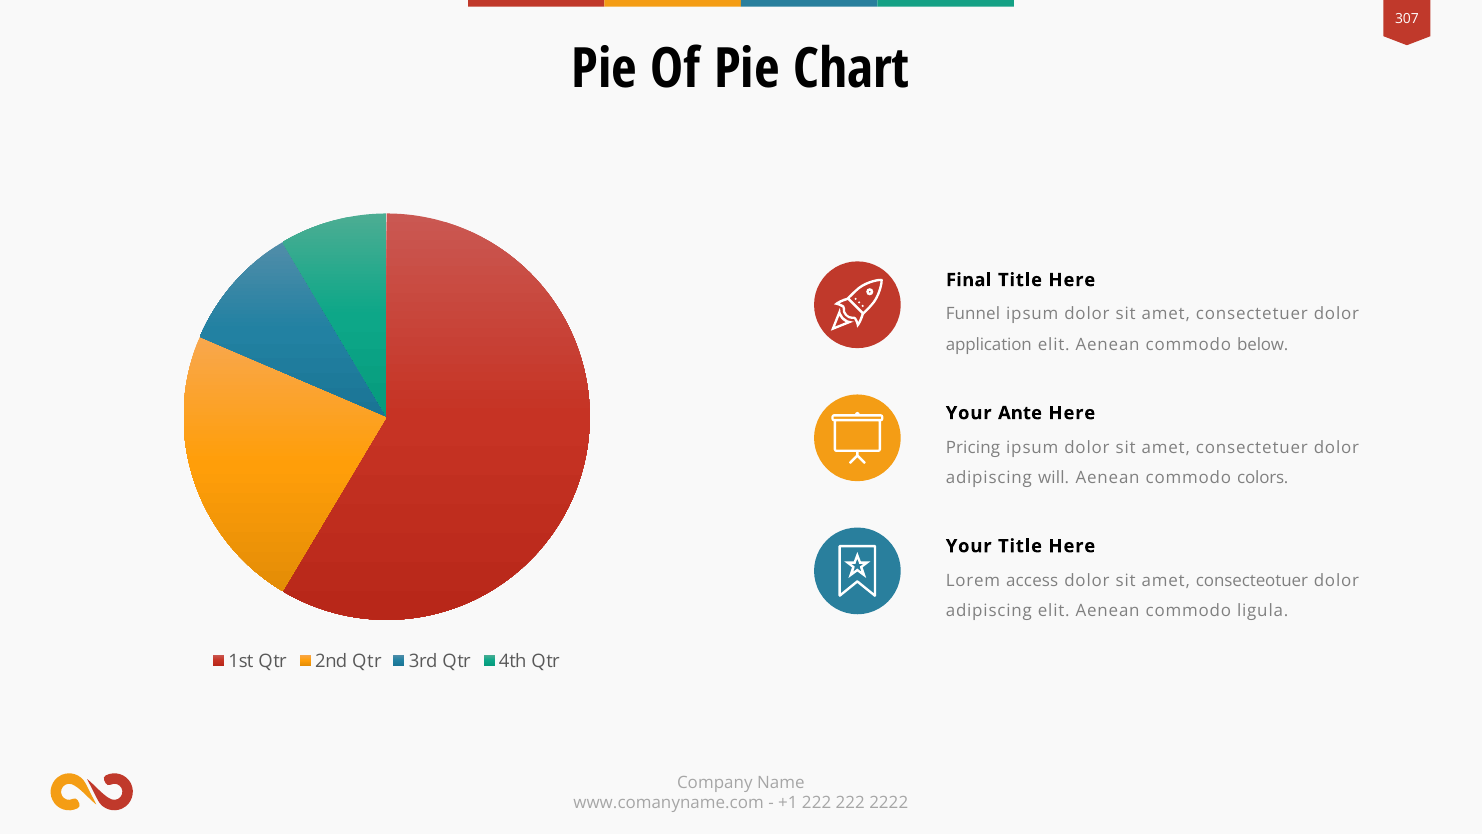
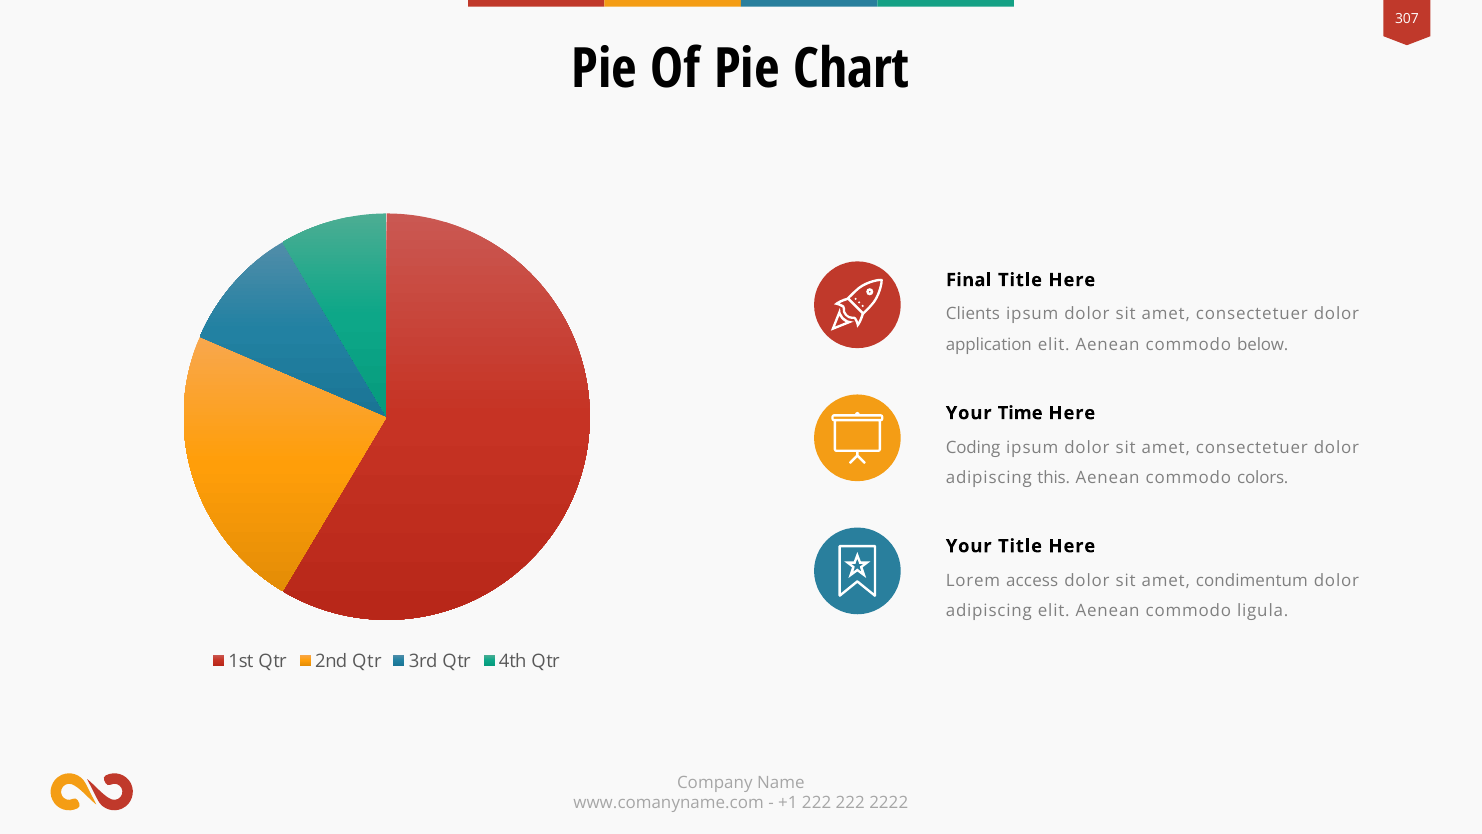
Funnel: Funnel -> Clients (973, 314)
Ante: Ante -> Time (1020, 413)
Pricing: Pricing -> Coding (973, 447)
will: will -> this (1054, 478)
consecteotuer: consecteotuer -> condimentum (1252, 580)
